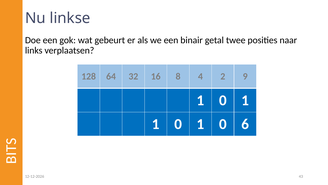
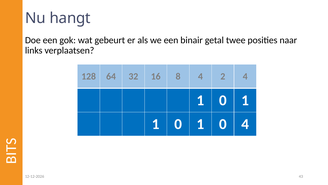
linkse: linkse -> hangt (70, 18)
2 9: 9 -> 4 (245, 76)
0 6: 6 -> 4 (245, 124)
